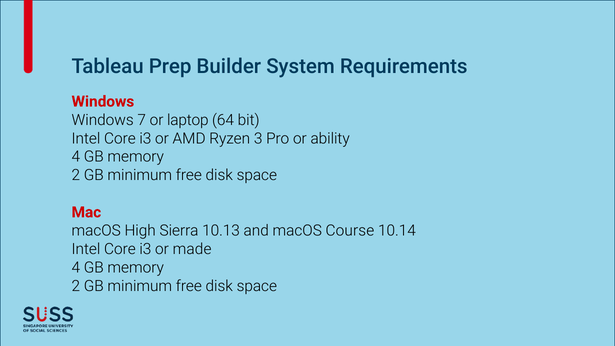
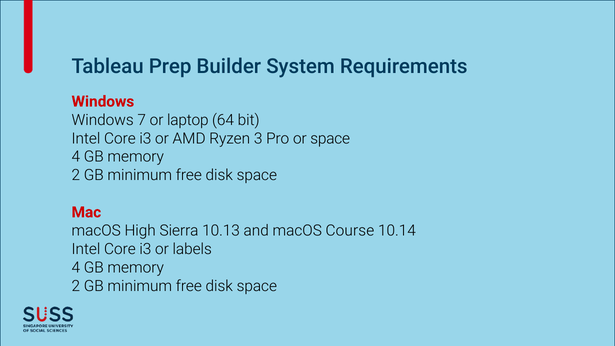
or ability: ability -> space (330, 138)
made: made -> labels (192, 249)
